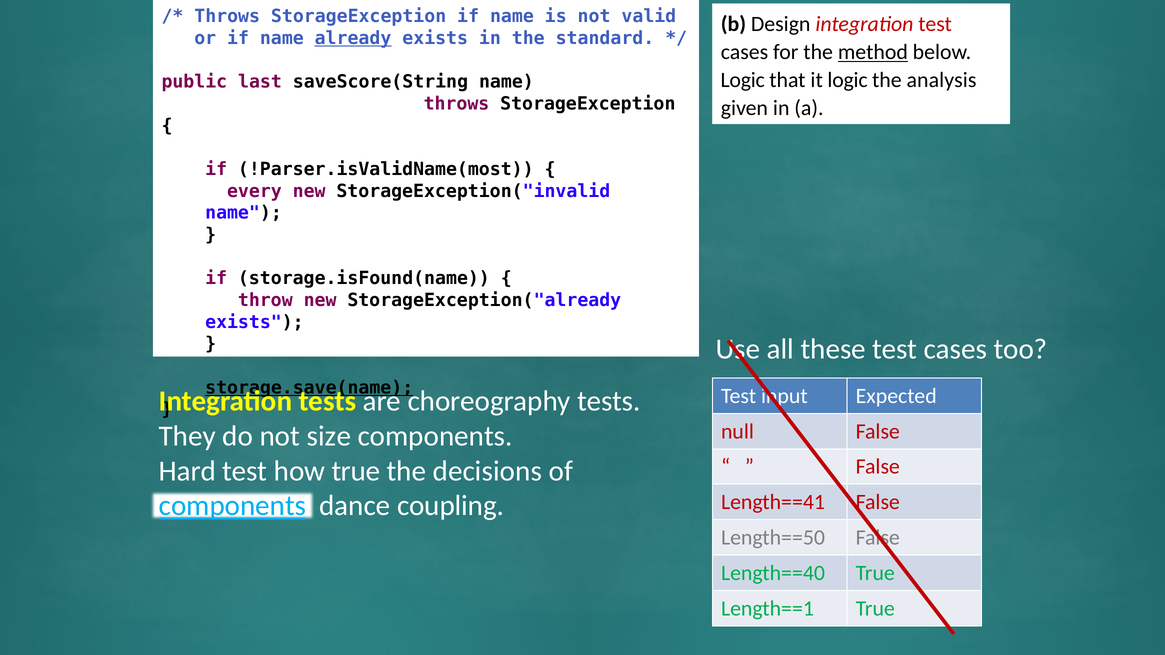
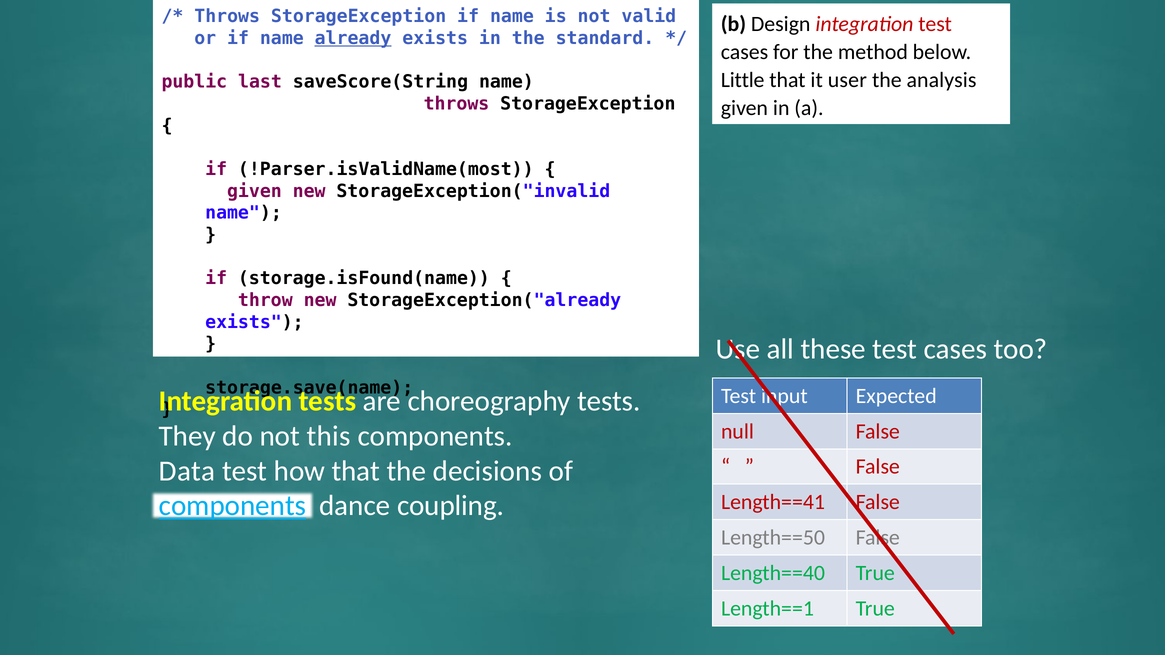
method underline: present -> none (873, 52)
Logic: Logic -> Little (743, 80)
it logic: logic -> user (847, 80)
every: every -> given (254, 191)
storage.save(name underline: present -> none (309, 388)
size: size -> this (329, 436)
Hard: Hard -> Data (187, 471)
how true: true -> that (356, 471)
